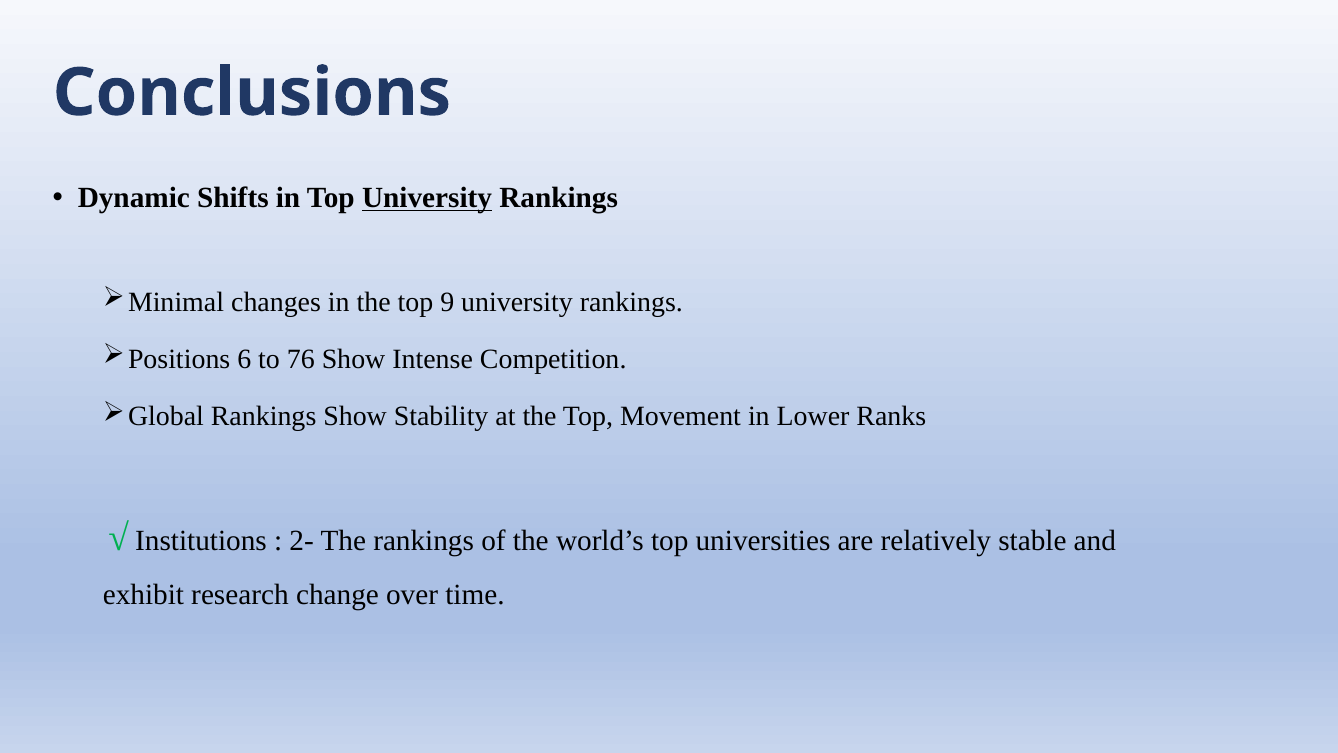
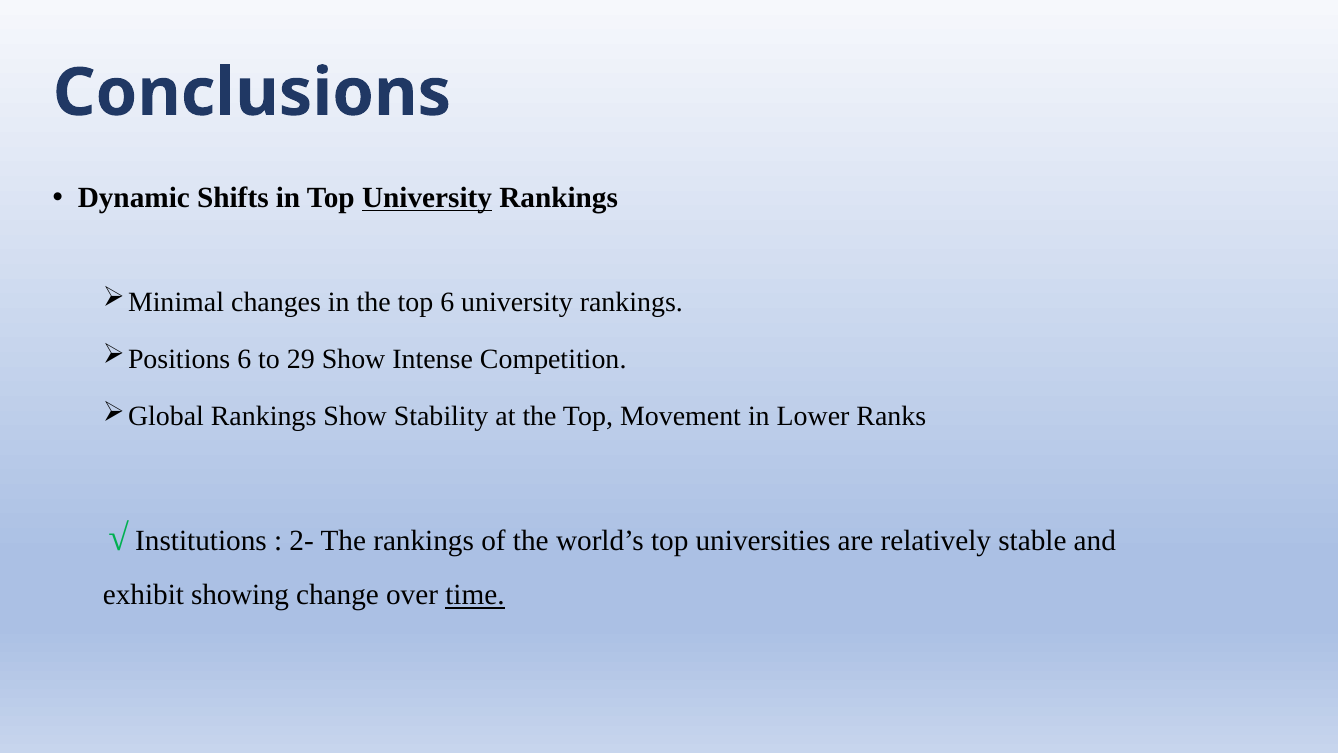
top 9: 9 -> 6 (447, 302)
76: 76 -> 29 (301, 359)
research: research -> showing (240, 595)
time underline: none -> present (475, 595)
